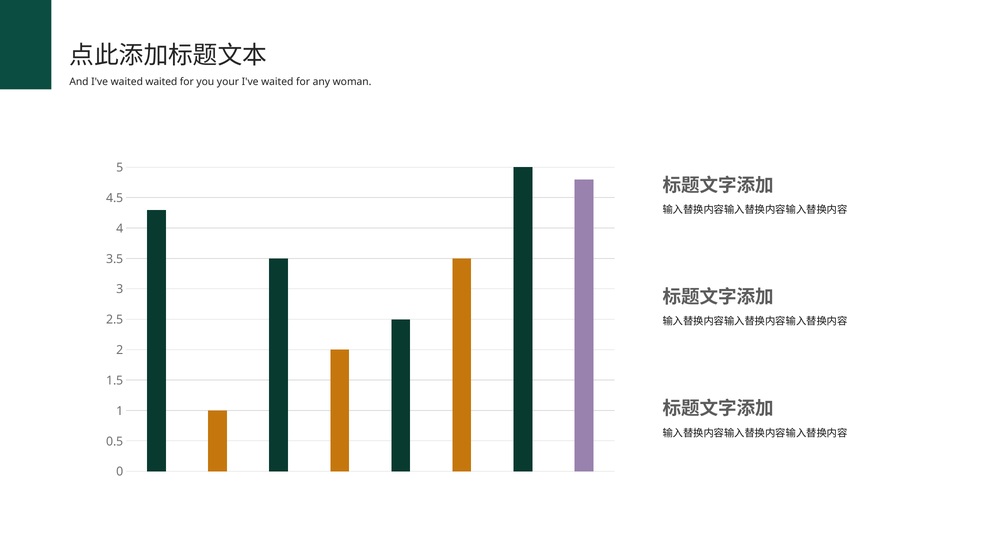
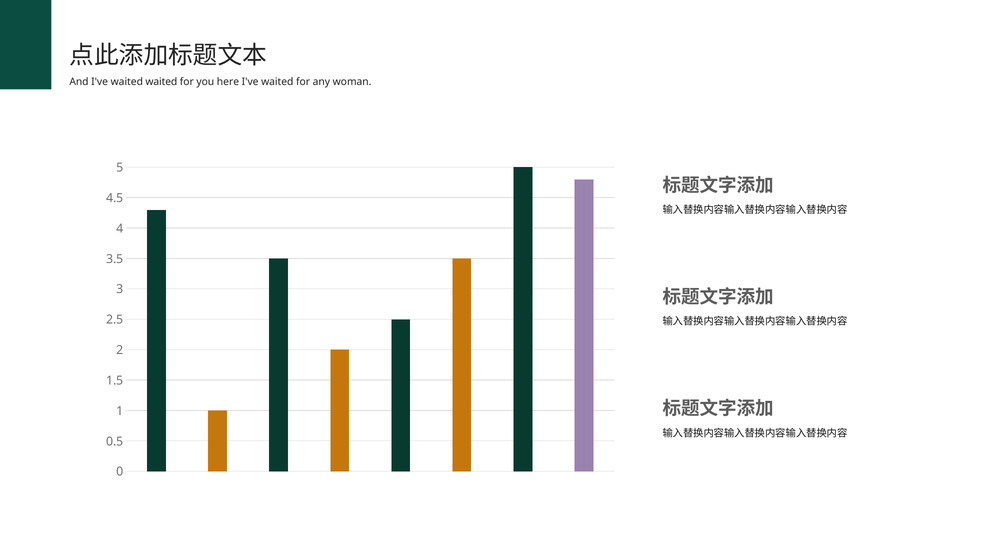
your: your -> here (228, 82)
